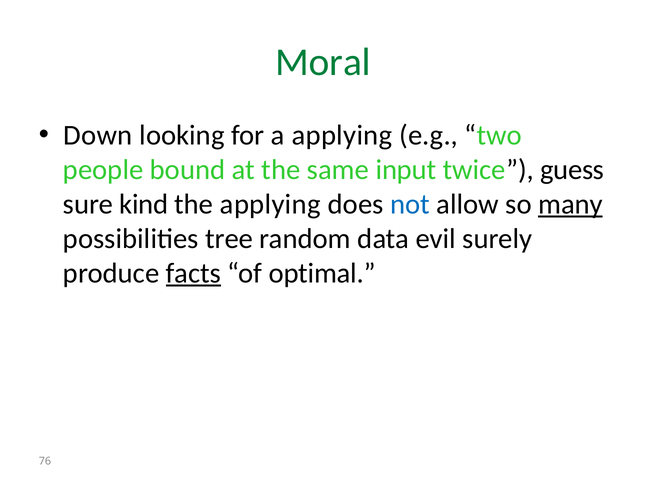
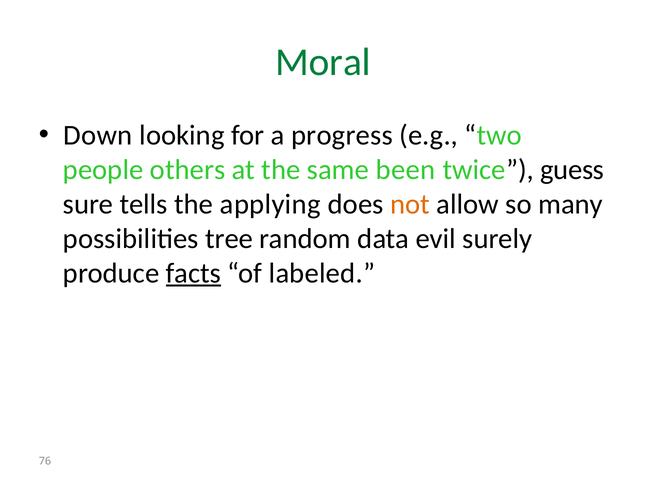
a applying: applying -> progress (342, 136)
bound: bound -> others (188, 170)
input: input -> been (406, 170)
kind: kind -> tells (144, 204)
not colour: blue -> orange (410, 204)
many underline: present -> none (570, 204)
optimal: optimal -> labeled (322, 273)
